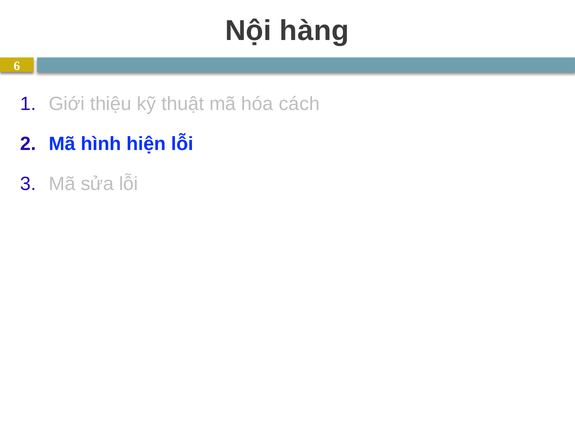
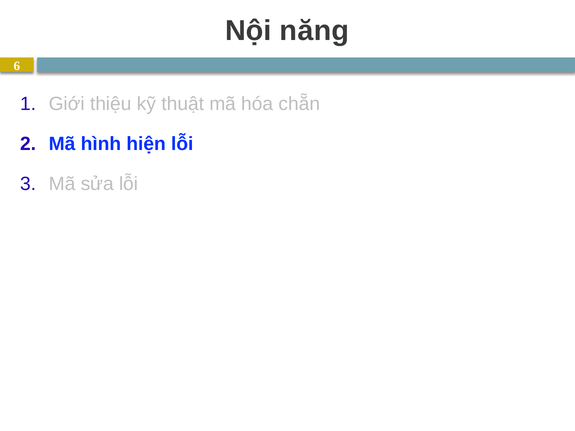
hàng: hàng -> năng (314, 31)
cách: cách -> chẵn (299, 104)
